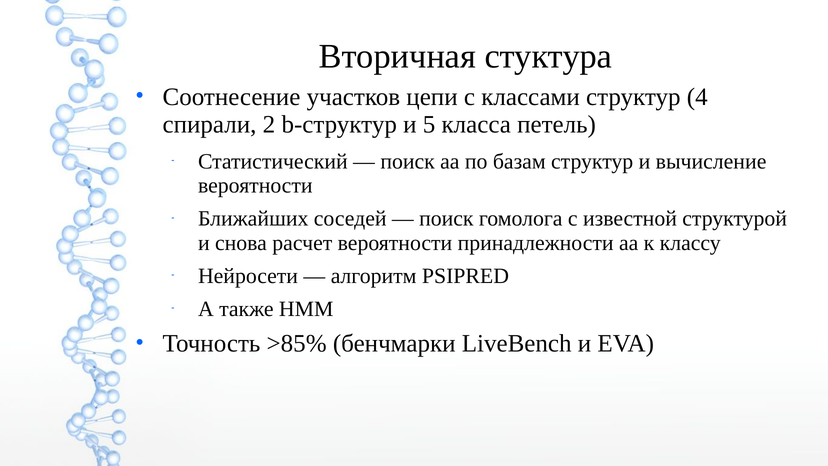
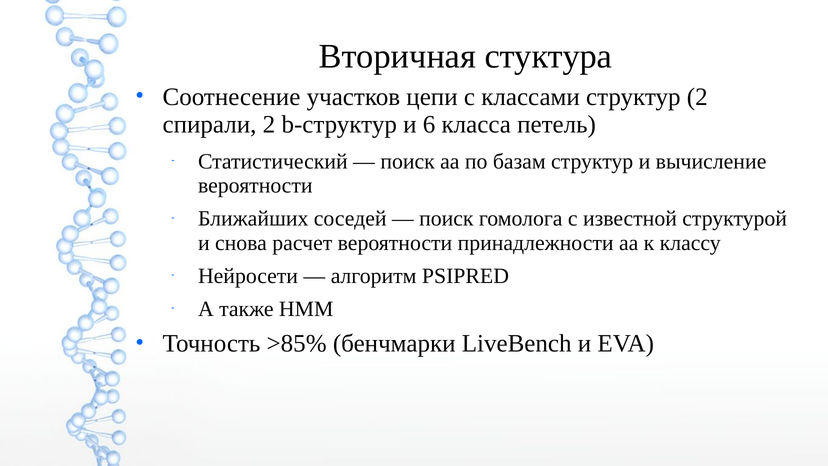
структур 4: 4 -> 2 (697, 97)
5: 5 -> 6 (429, 124)
